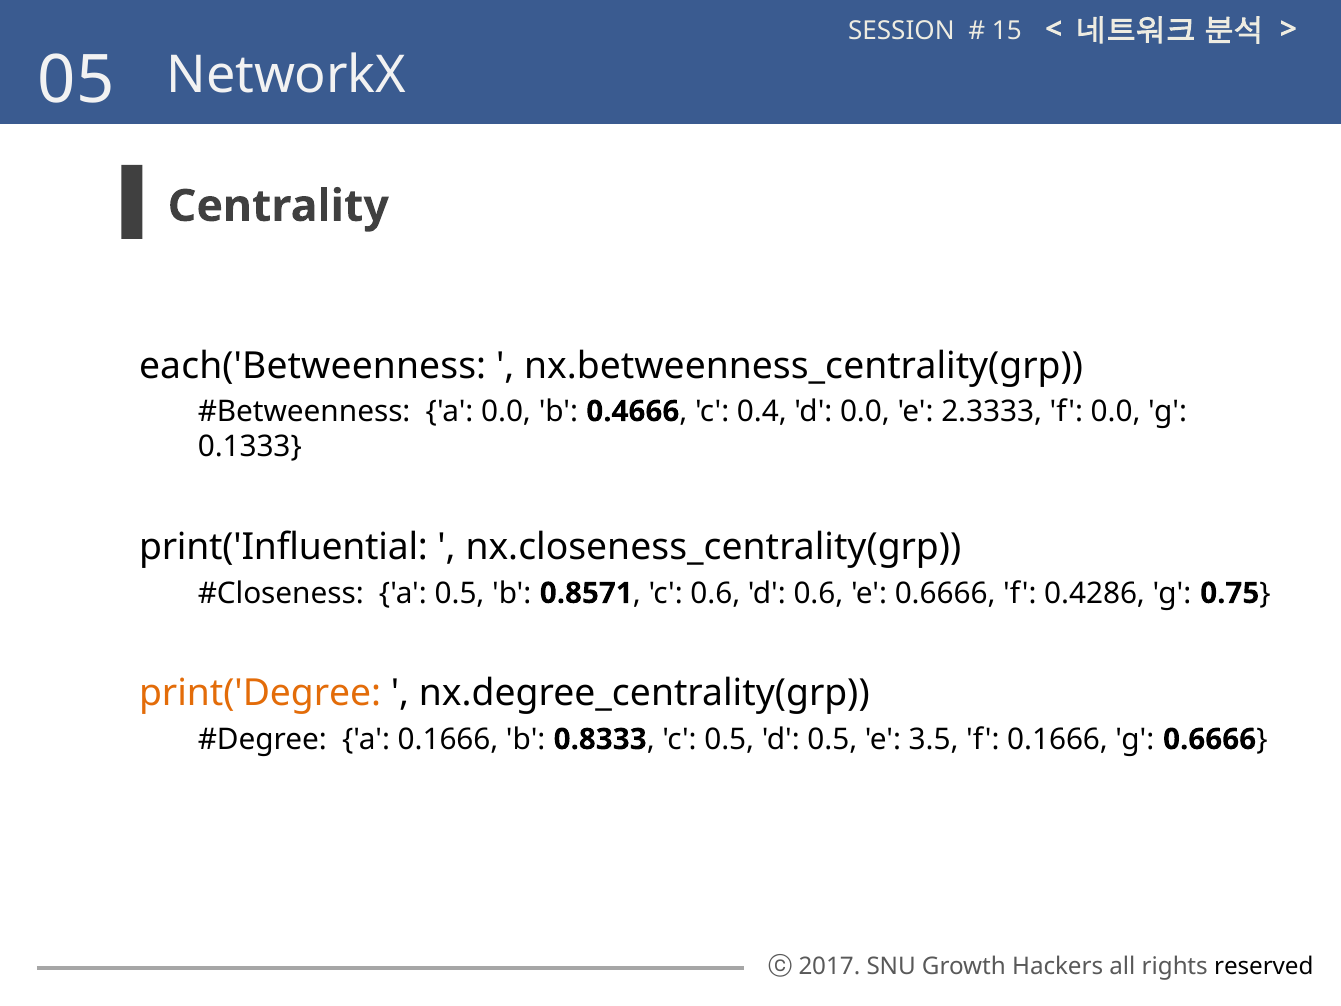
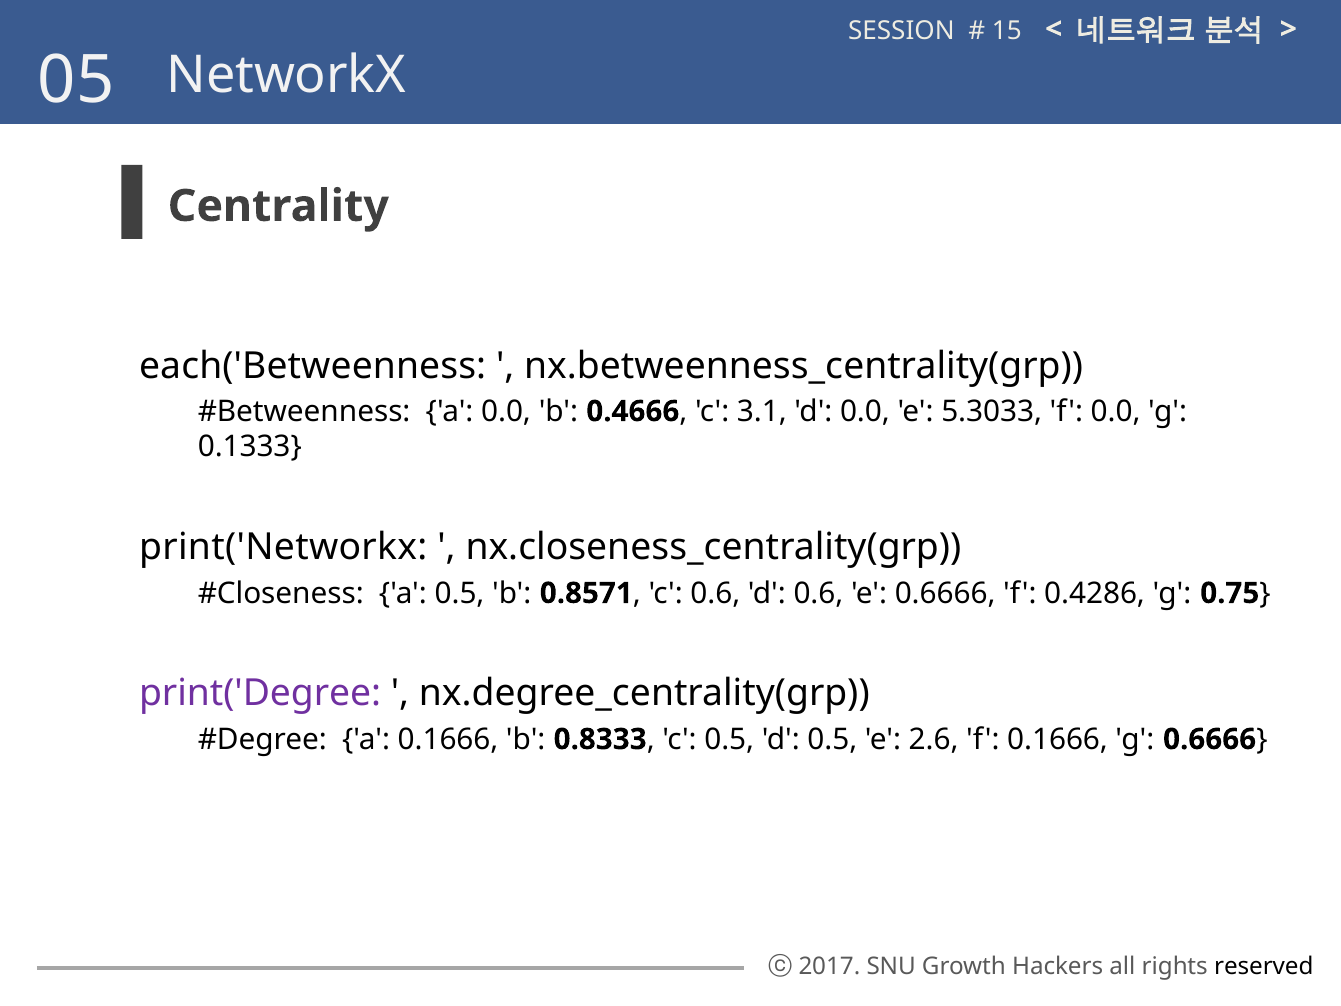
0.4: 0.4 -> 3.1 (762, 411)
2.3333: 2.3333 -> 5.3033 (992, 411)
print('Influential: print('Influential -> print('Networkx (283, 547)
print('Degree colour: orange -> purple (260, 694)
3.5: 3.5 -> 2.6 (934, 739)
